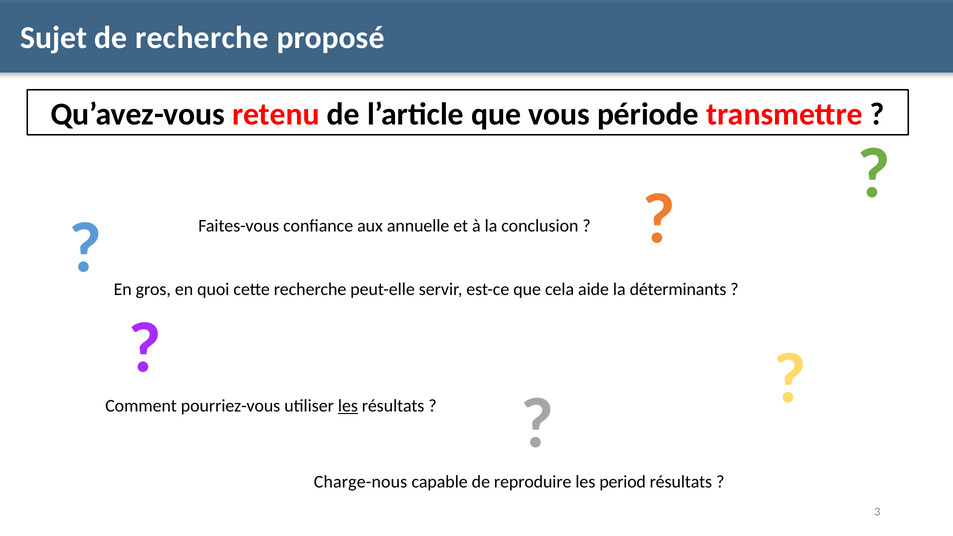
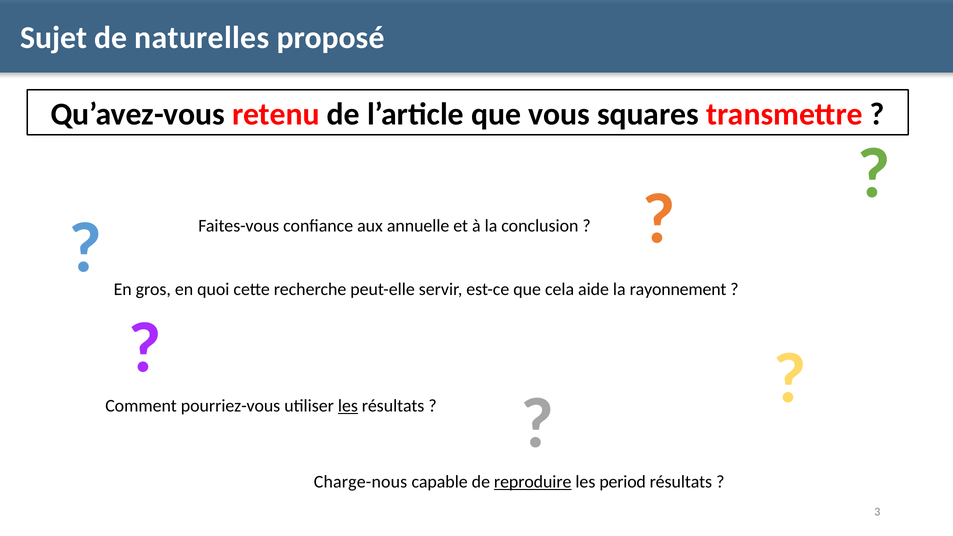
de recherche: recherche -> naturelles (202, 38)
période: période -> squares (648, 114)
déterminants: déterminants -> rayonnement (678, 290)
reproduire underline: none -> present (533, 482)
